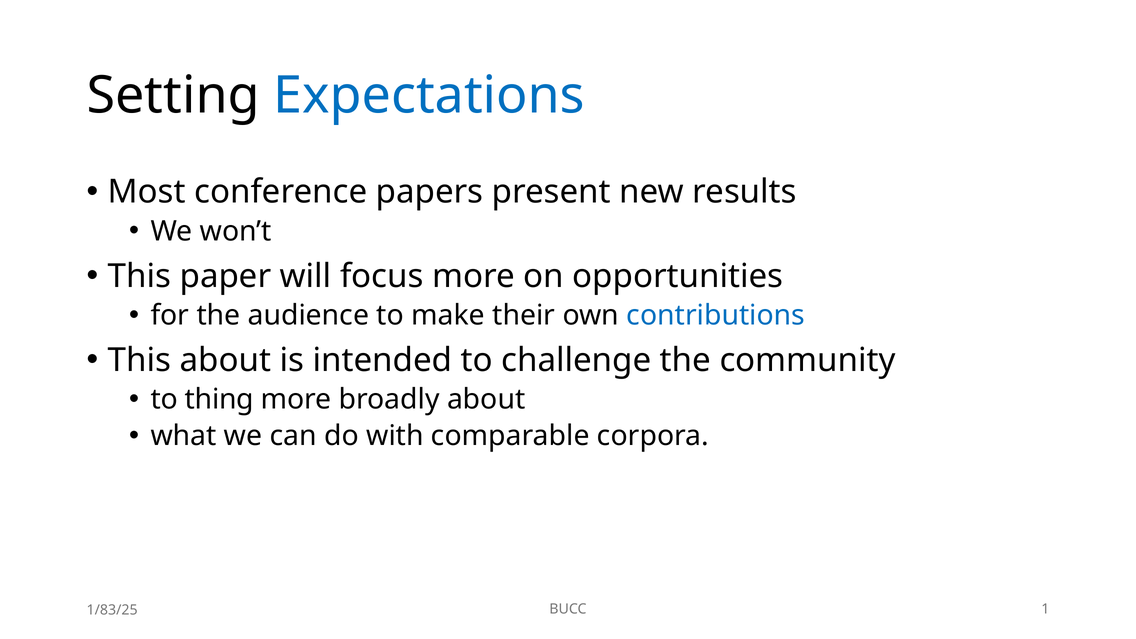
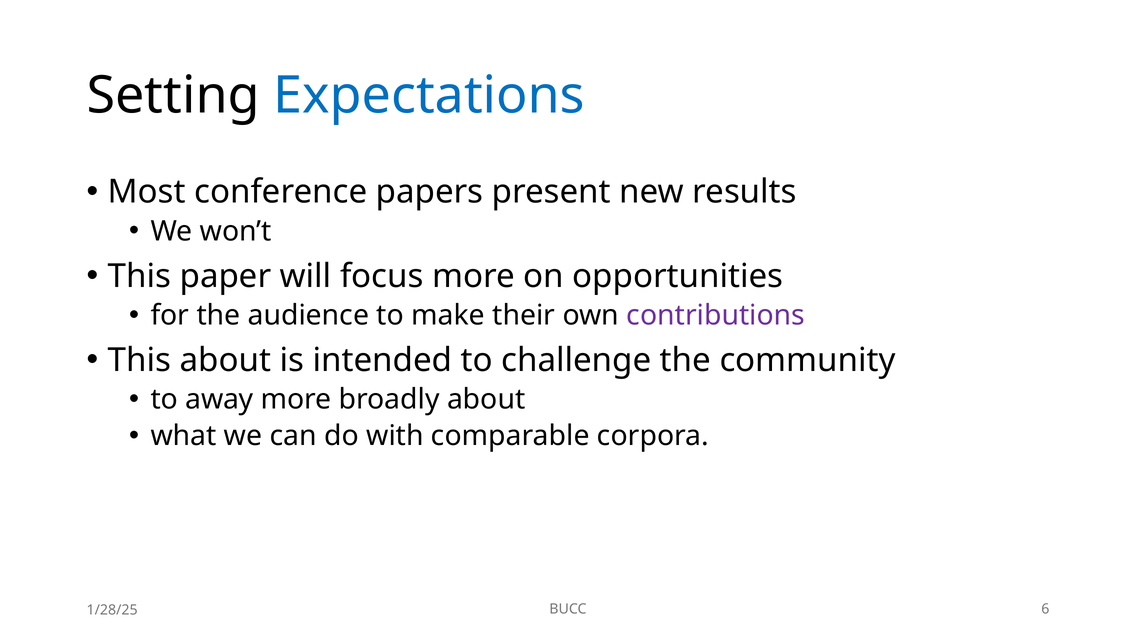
contributions colour: blue -> purple (716, 315)
thing: thing -> away (219, 399)
1: 1 -> 6 (1045, 609)
1/83/25: 1/83/25 -> 1/28/25 (112, 610)
